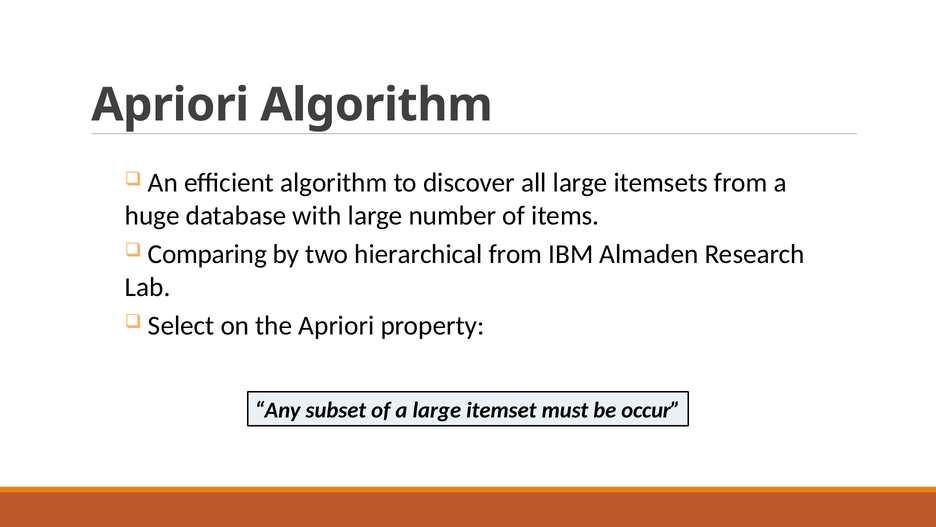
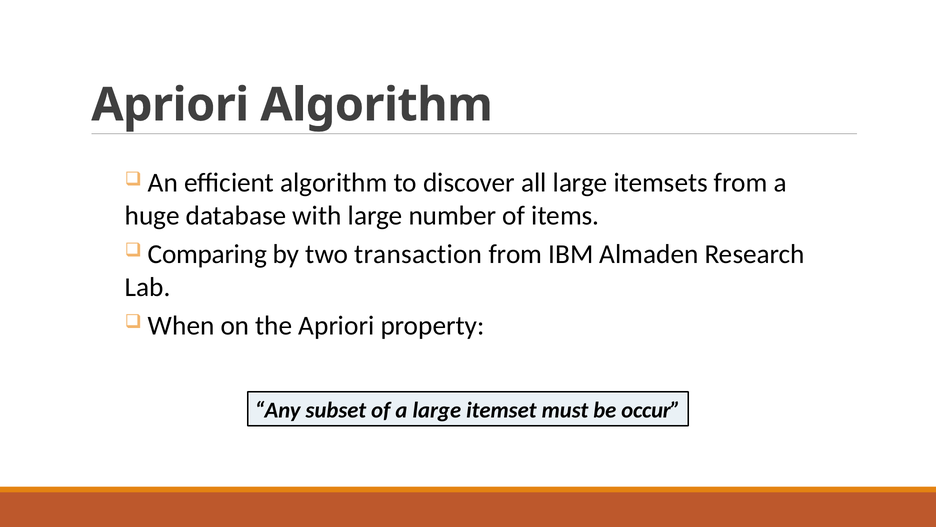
hierarchical: hierarchical -> transaction (418, 254)
Select: Select -> When (181, 325)
